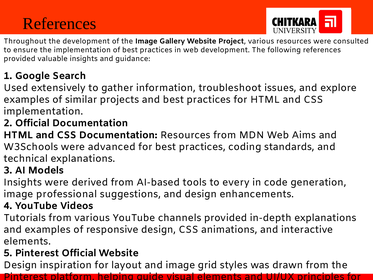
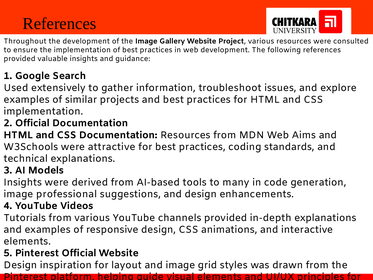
advanced: advanced -> attractive (112, 147)
every: every -> many (236, 182)
